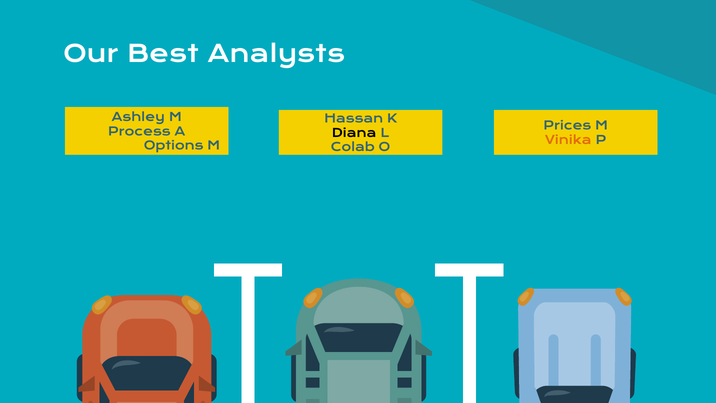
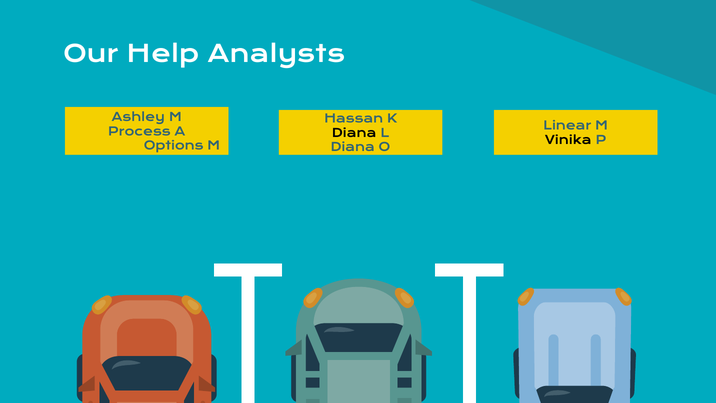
Best: Best -> Help (163, 55)
Prices: Prices -> Linear (567, 126)
Vinika colour: orange -> black (568, 140)
Colab: Colab -> Diana (353, 147)
